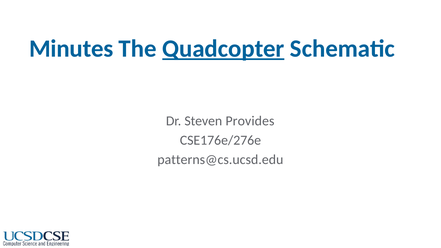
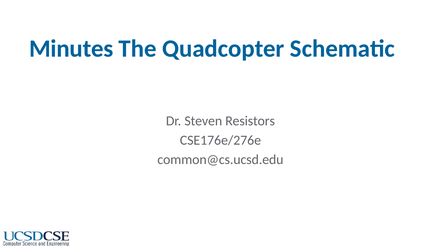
Quadcopter underline: present -> none (223, 49)
Provides: Provides -> Resistors (250, 121)
patterns@cs.ucsd.edu: patterns@cs.ucsd.edu -> common@cs.ucsd.edu (220, 160)
